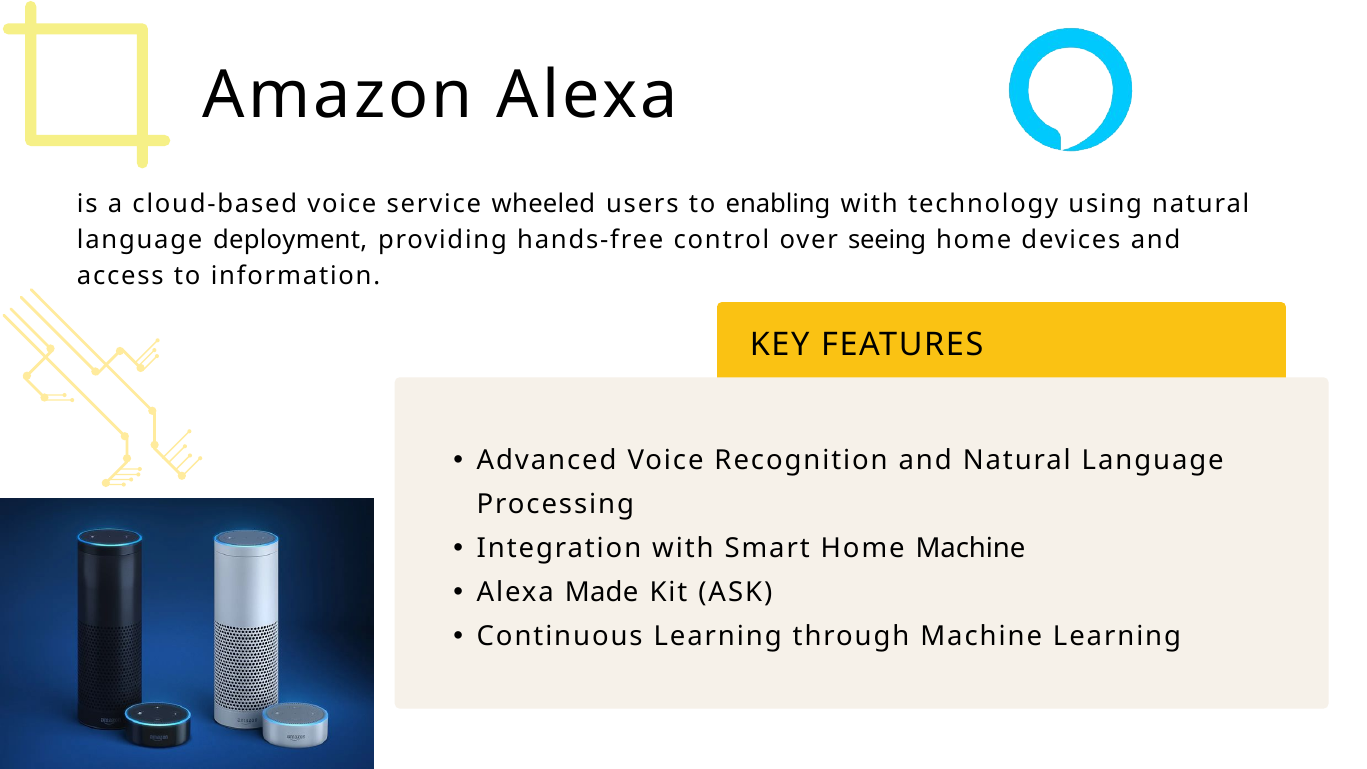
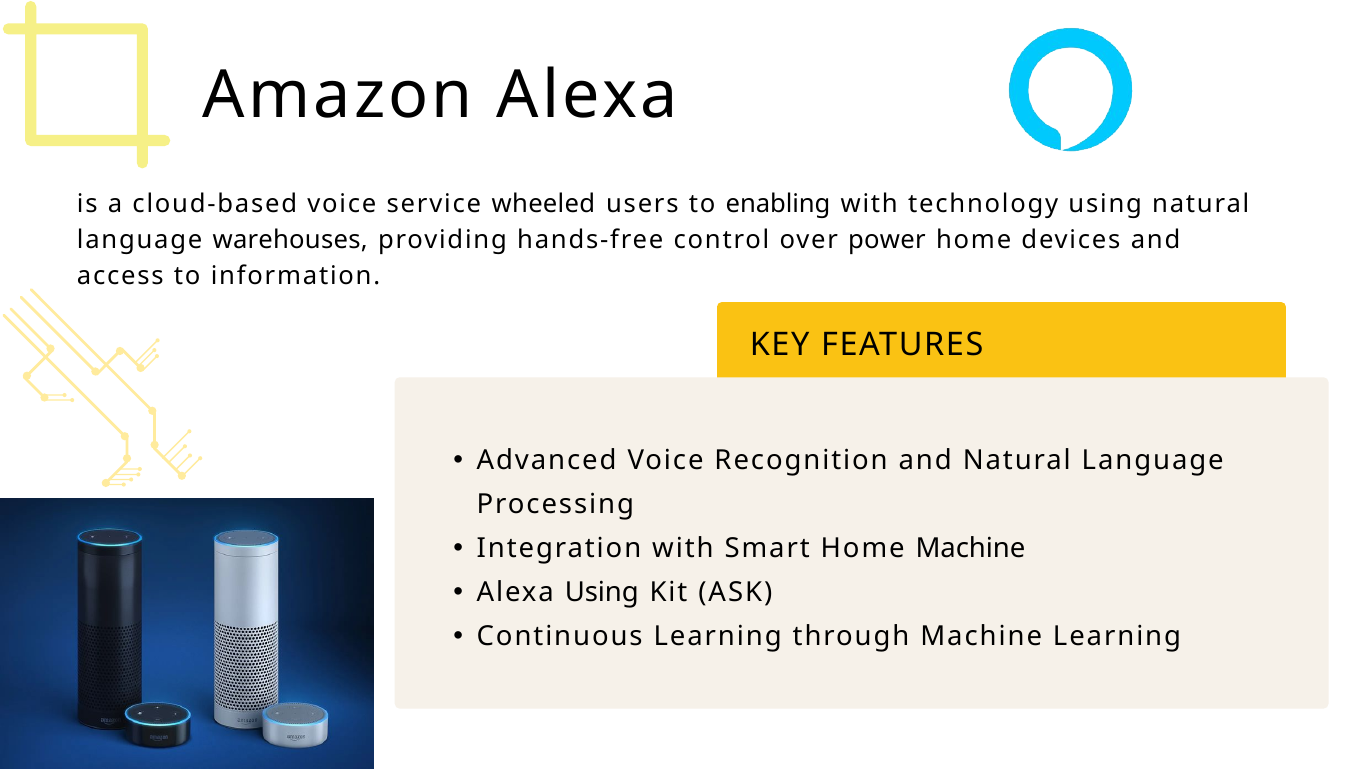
deployment: deployment -> warehouses (290, 240)
seeing: seeing -> power (887, 240)
Alexa Made: Made -> Using (602, 593)
